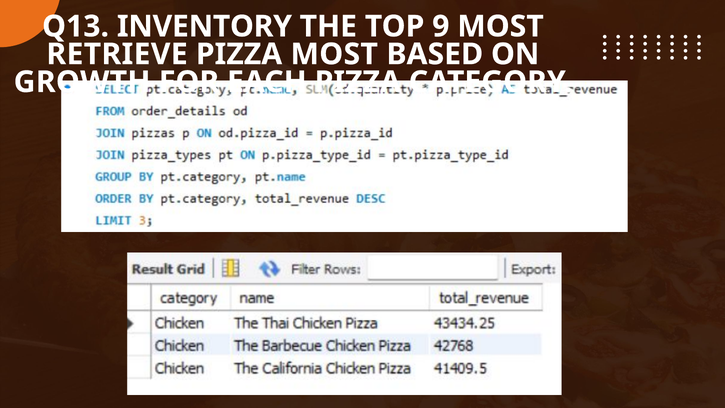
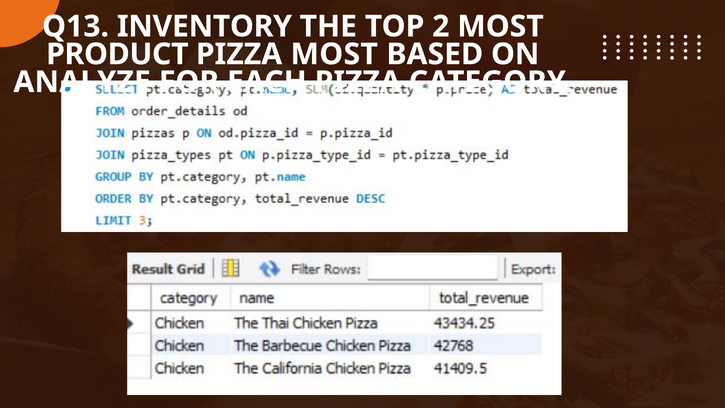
9: 9 -> 2 (441, 26)
RETRIEVE: RETRIEVE -> PRODUCT (117, 54)
GROWTH: GROWTH -> ANALYZE (82, 82)
